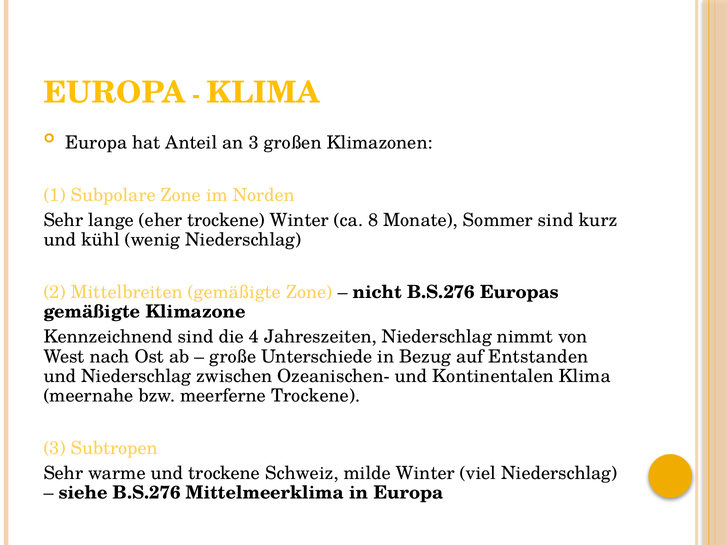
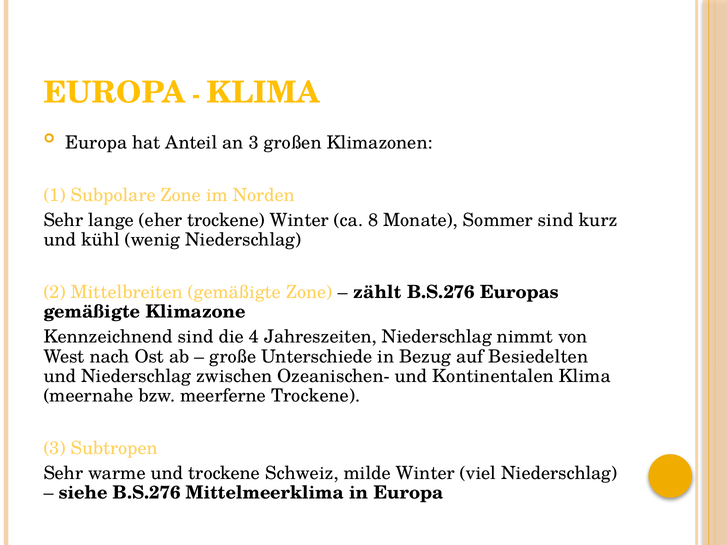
nicht: nicht -> zählt (377, 292)
Entstanden: Entstanden -> Besiedelten (538, 357)
